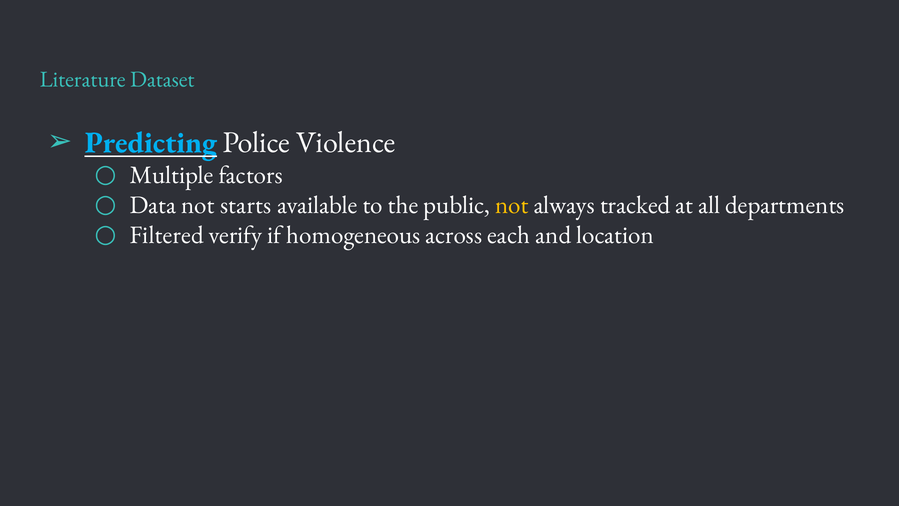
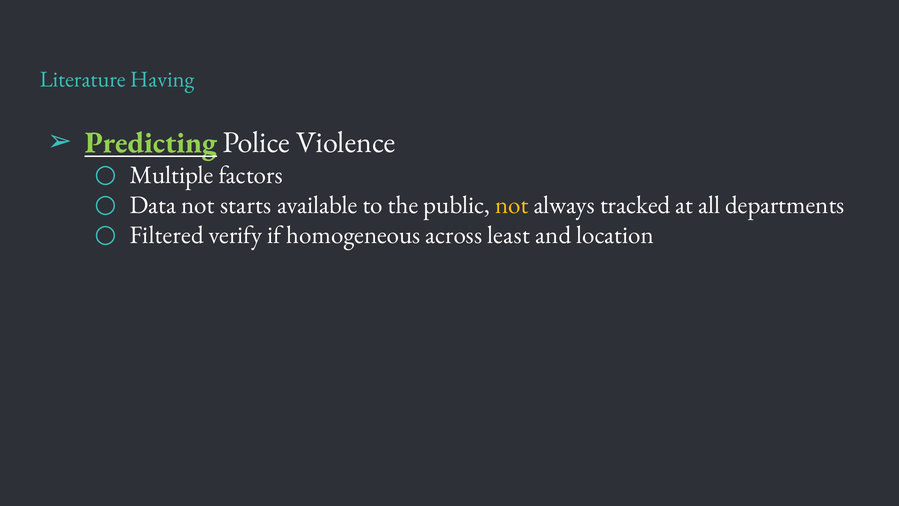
Dataset: Dataset -> Having (162, 79)
Predicting colour: light blue -> light green (151, 142)
each: each -> least (509, 235)
